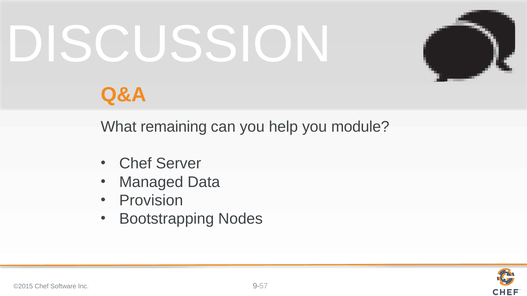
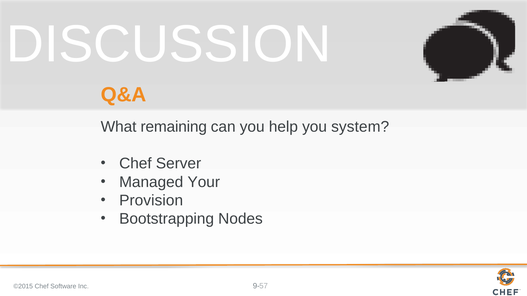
module: module -> system (360, 127)
Data: Data -> Your (204, 182)
